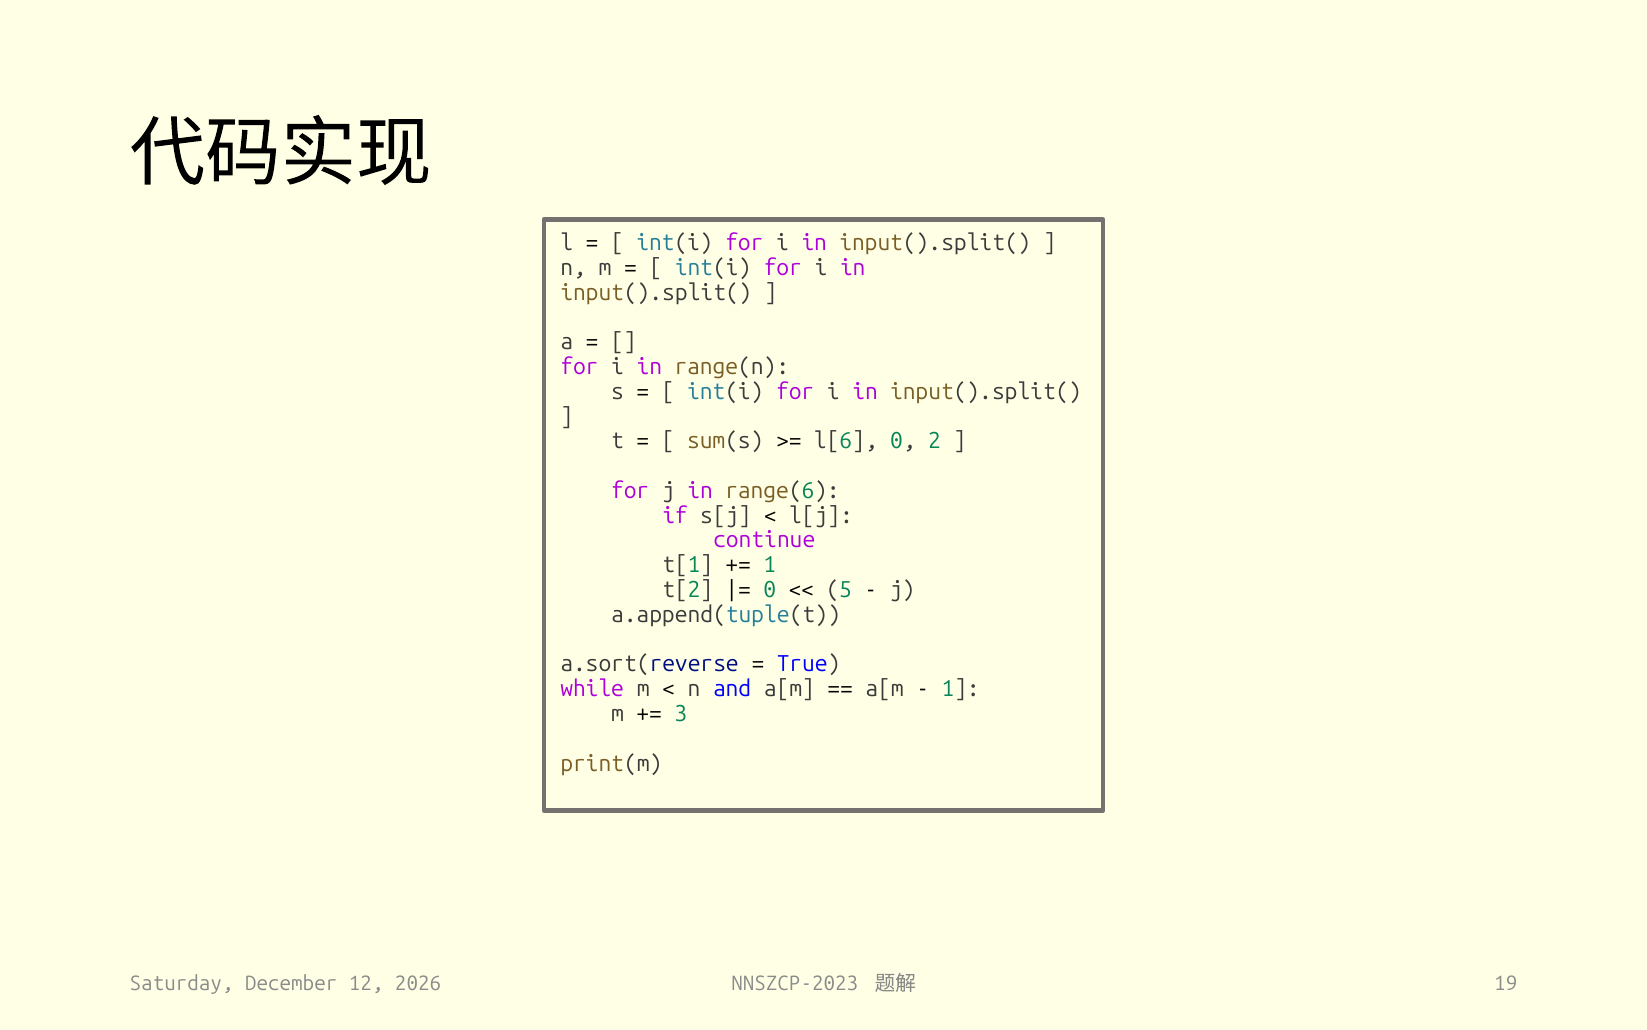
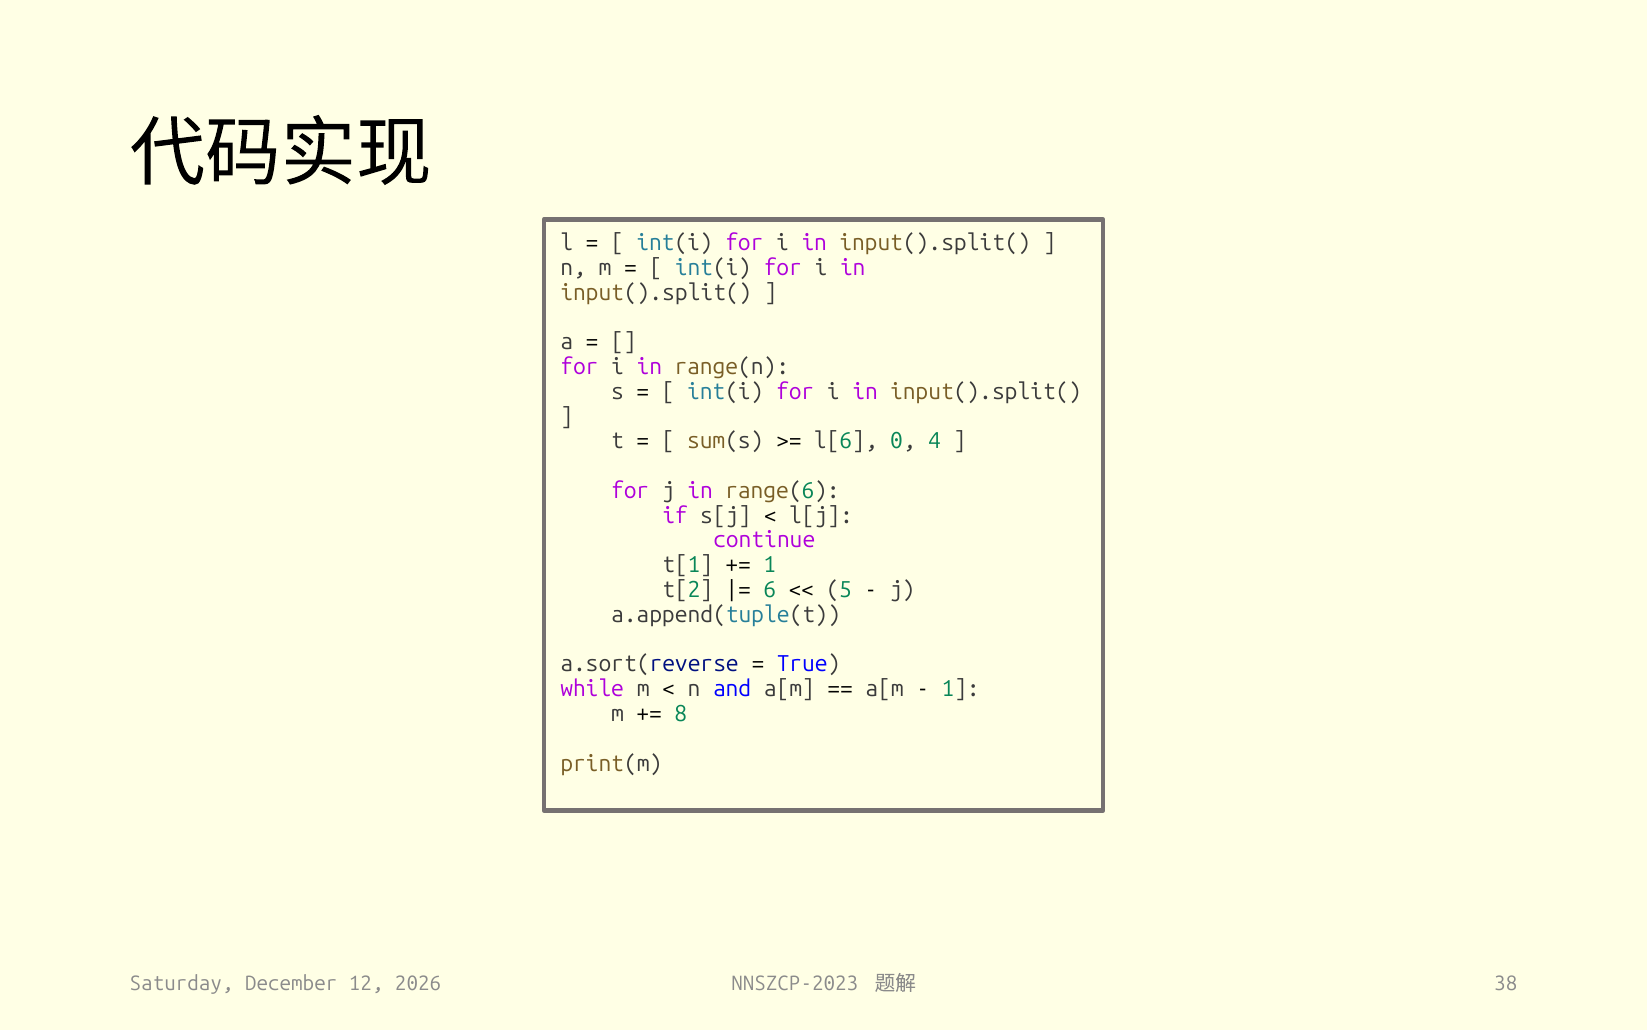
2: 2 -> 4 (935, 441)
0: 0 -> 6 (770, 590)
3: 3 -> 8 (681, 713)
19: 19 -> 38 (1506, 983)
